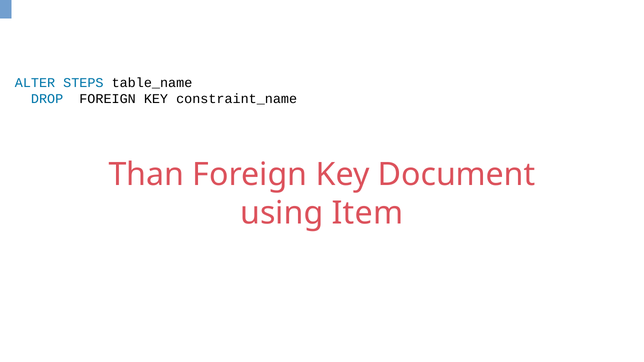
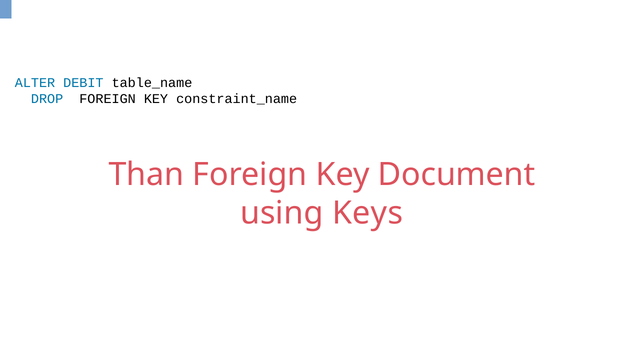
STEPS: STEPS -> DEBIT (83, 83)
Item: Item -> Keys (368, 213)
